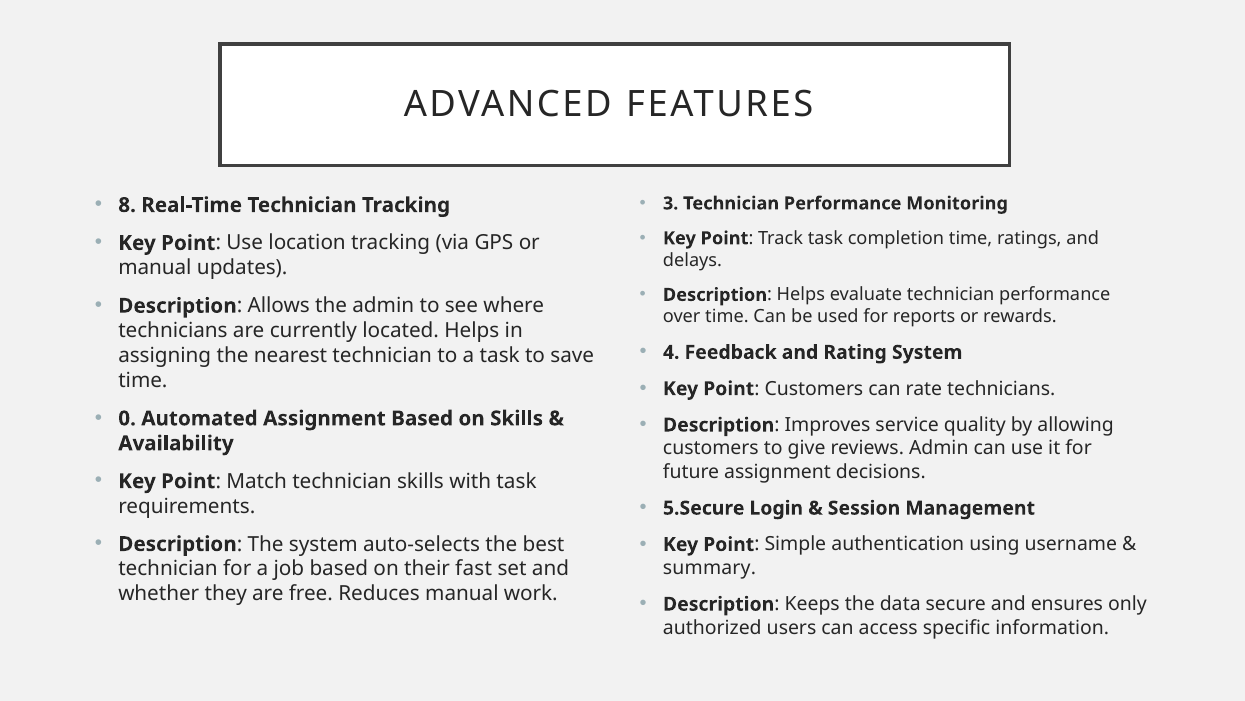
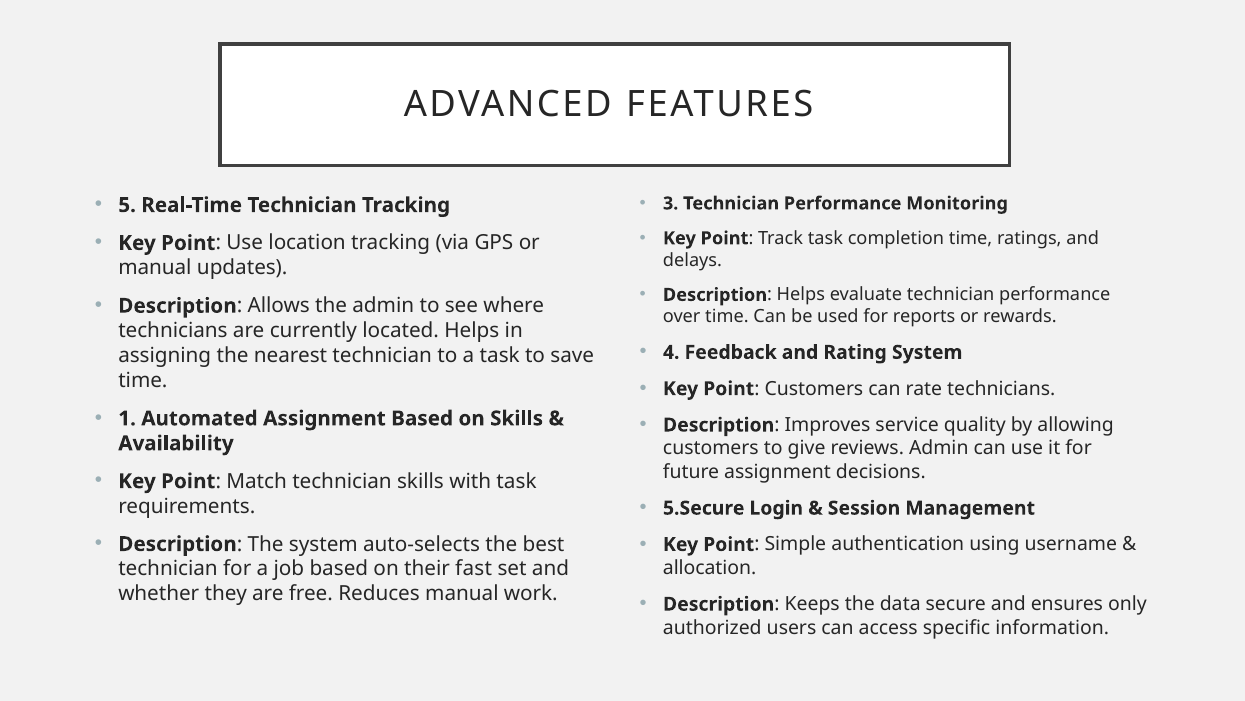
8: 8 -> 5 (127, 205)
0: 0 -> 1 (127, 418)
summary: summary -> allocation (710, 567)
